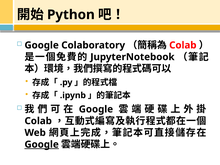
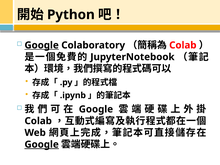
Google underline: none -> present (42, 45)
